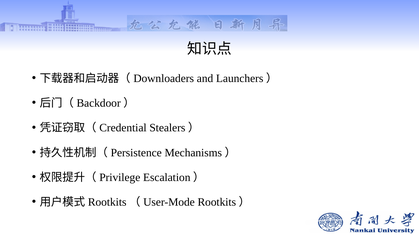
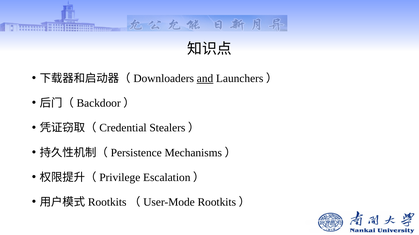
and underline: none -> present (205, 79)
